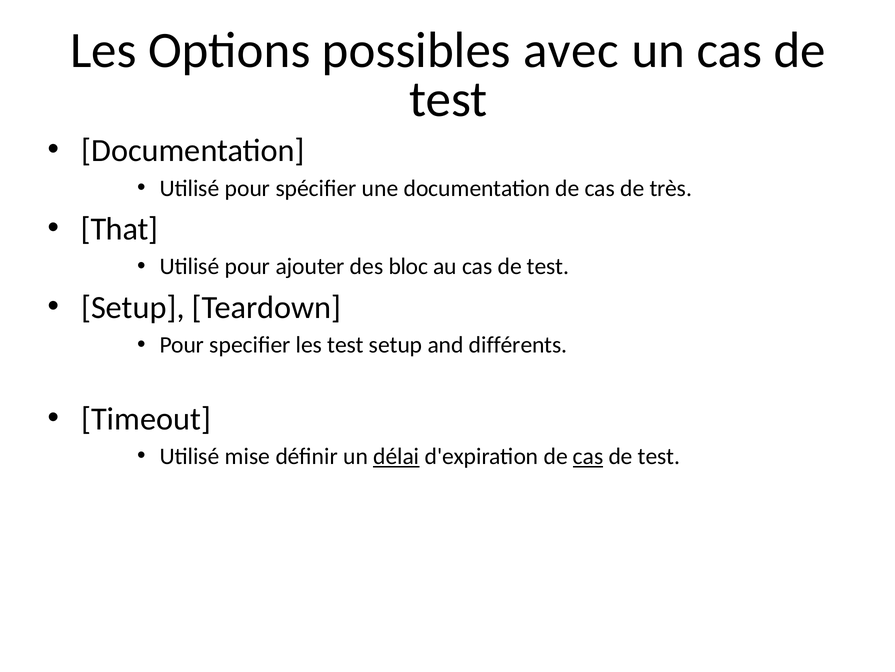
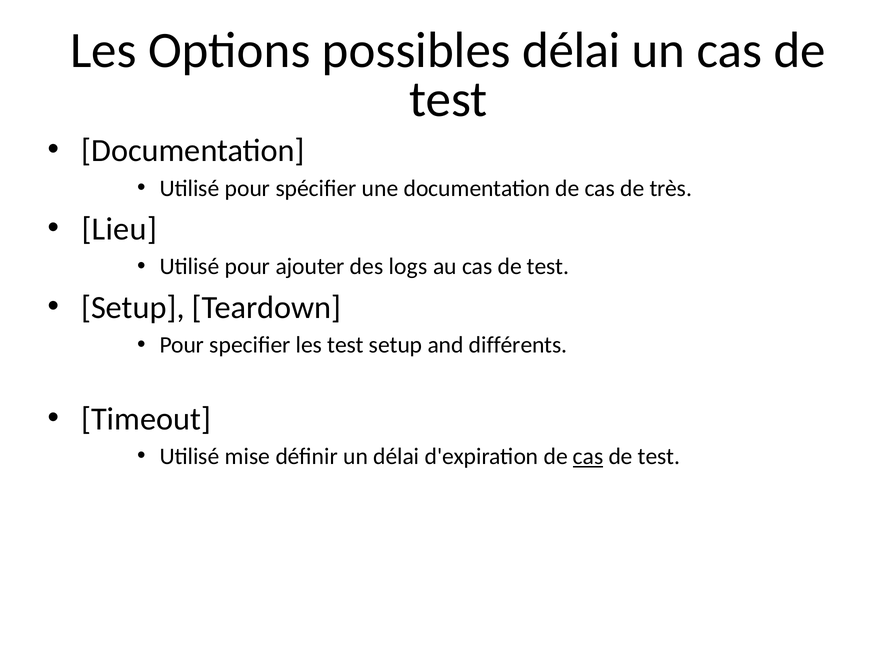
possibles avec: avec -> délai (571, 51)
That: That -> Lieu (119, 229)
bloc: bloc -> logs (408, 266)
délai underline: present -> none (396, 456)
